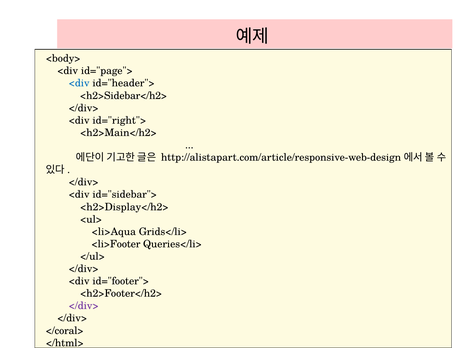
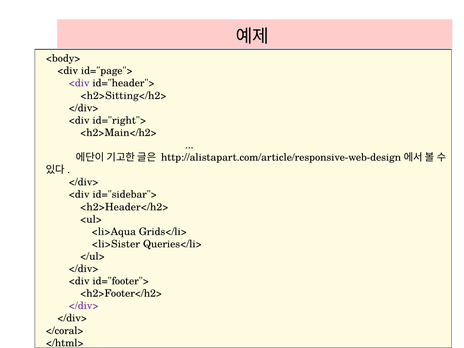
<div colour: blue -> purple (79, 83)
<h2>Sidebar</h2>: <h2>Sidebar</h2> -> <h2>Sitting</h2> (123, 96)
<h2>Display</h2>: <h2>Display</h2> -> <h2>Header</h2> (124, 207)
<li>Footer: <li>Footer -> <li>Sister (116, 244)
